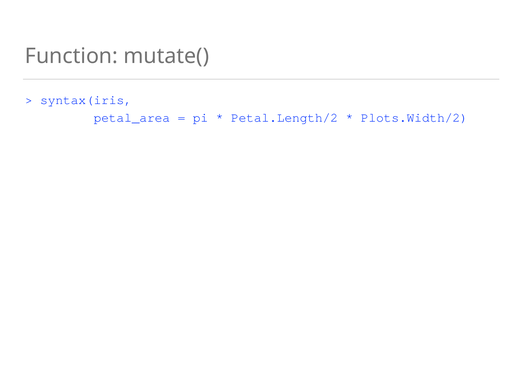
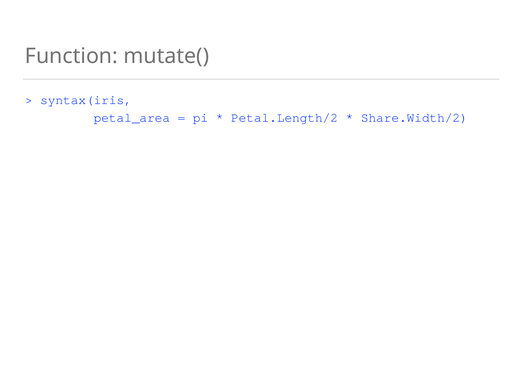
Plots.Width/2: Plots.Width/2 -> Share.Width/2 (414, 118)
